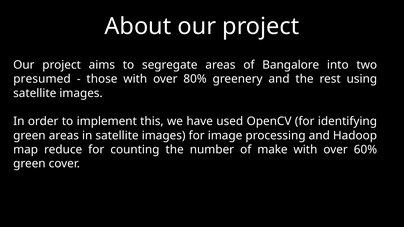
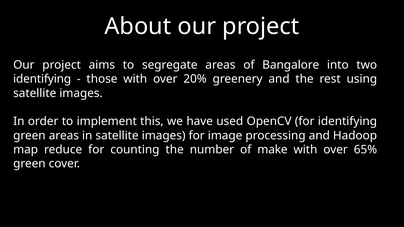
presumed: presumed -> identifying (42, 79)
80%: 80% -> 20% (195, 79)
60%: 60% -> 65% (365, 150)
